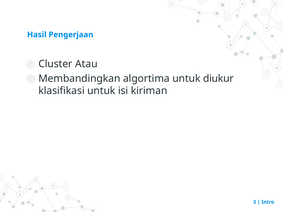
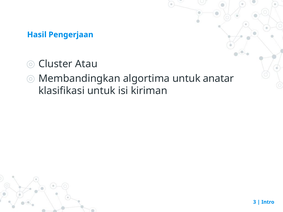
diukur: diukur -> anatar (218, 79)
